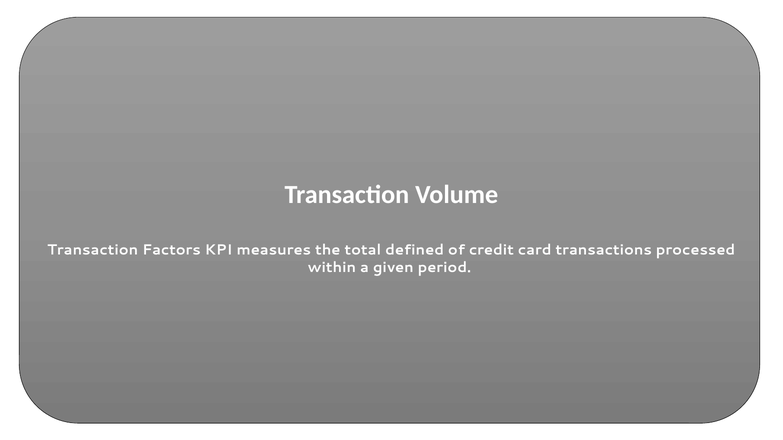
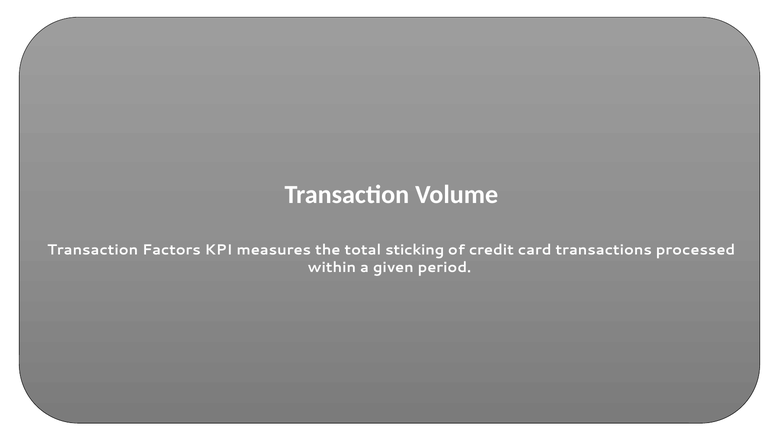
defined: defined -> sticking (415, 250)
